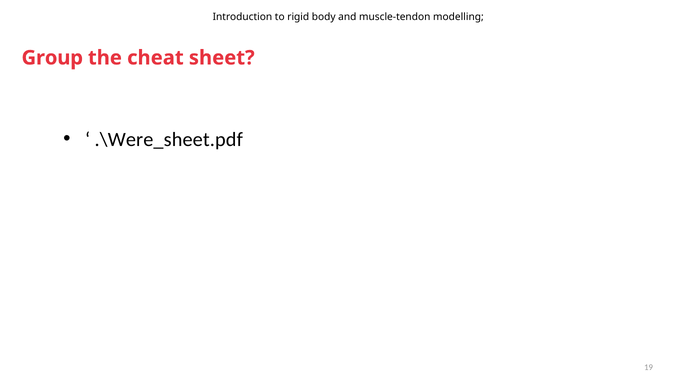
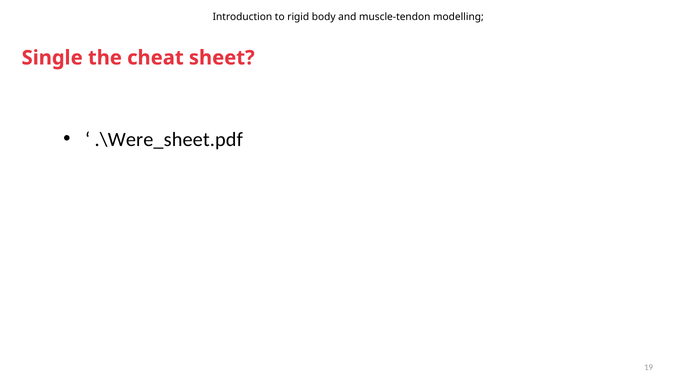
Group: Group -> Single (52, 58)
